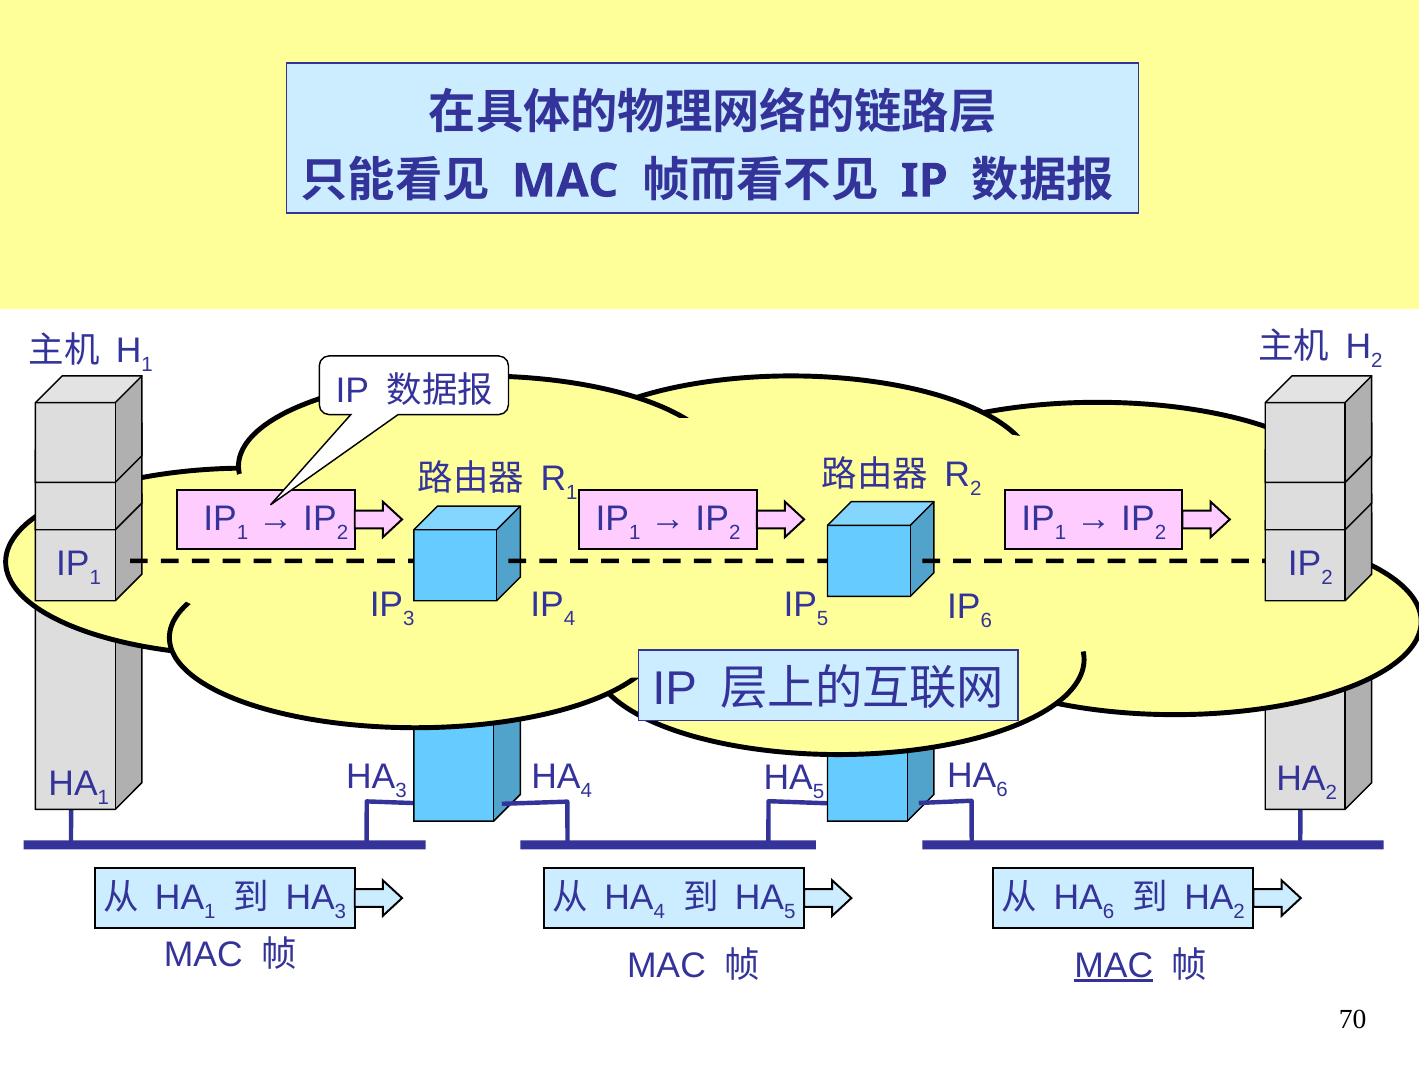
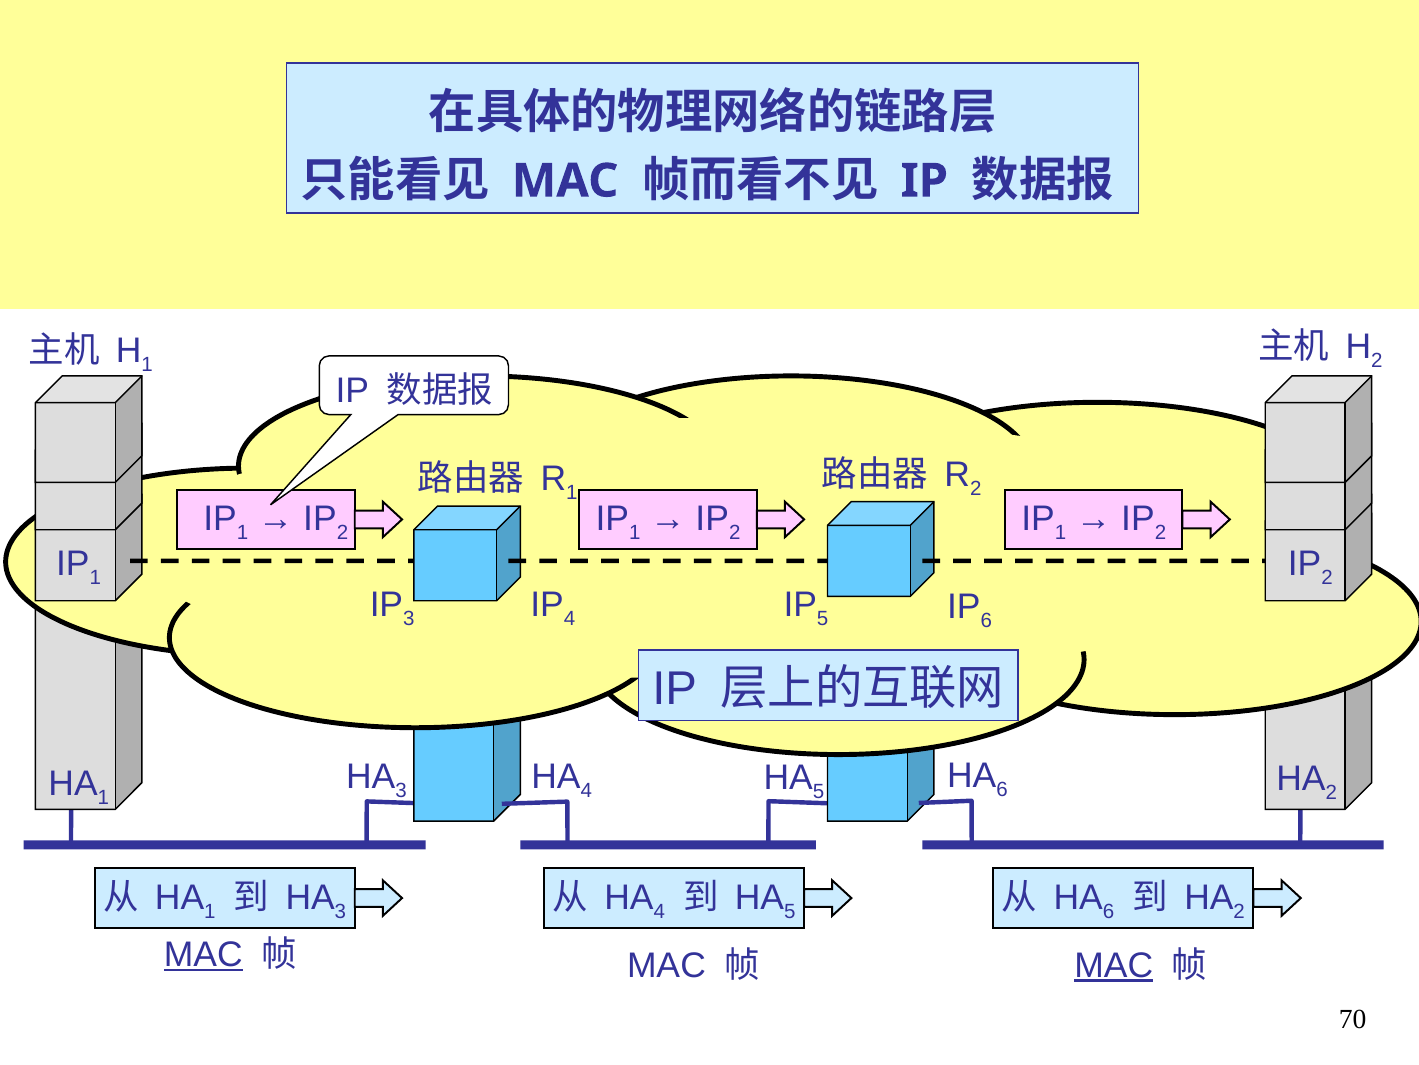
MAC underline: none -> present (203, 954)
